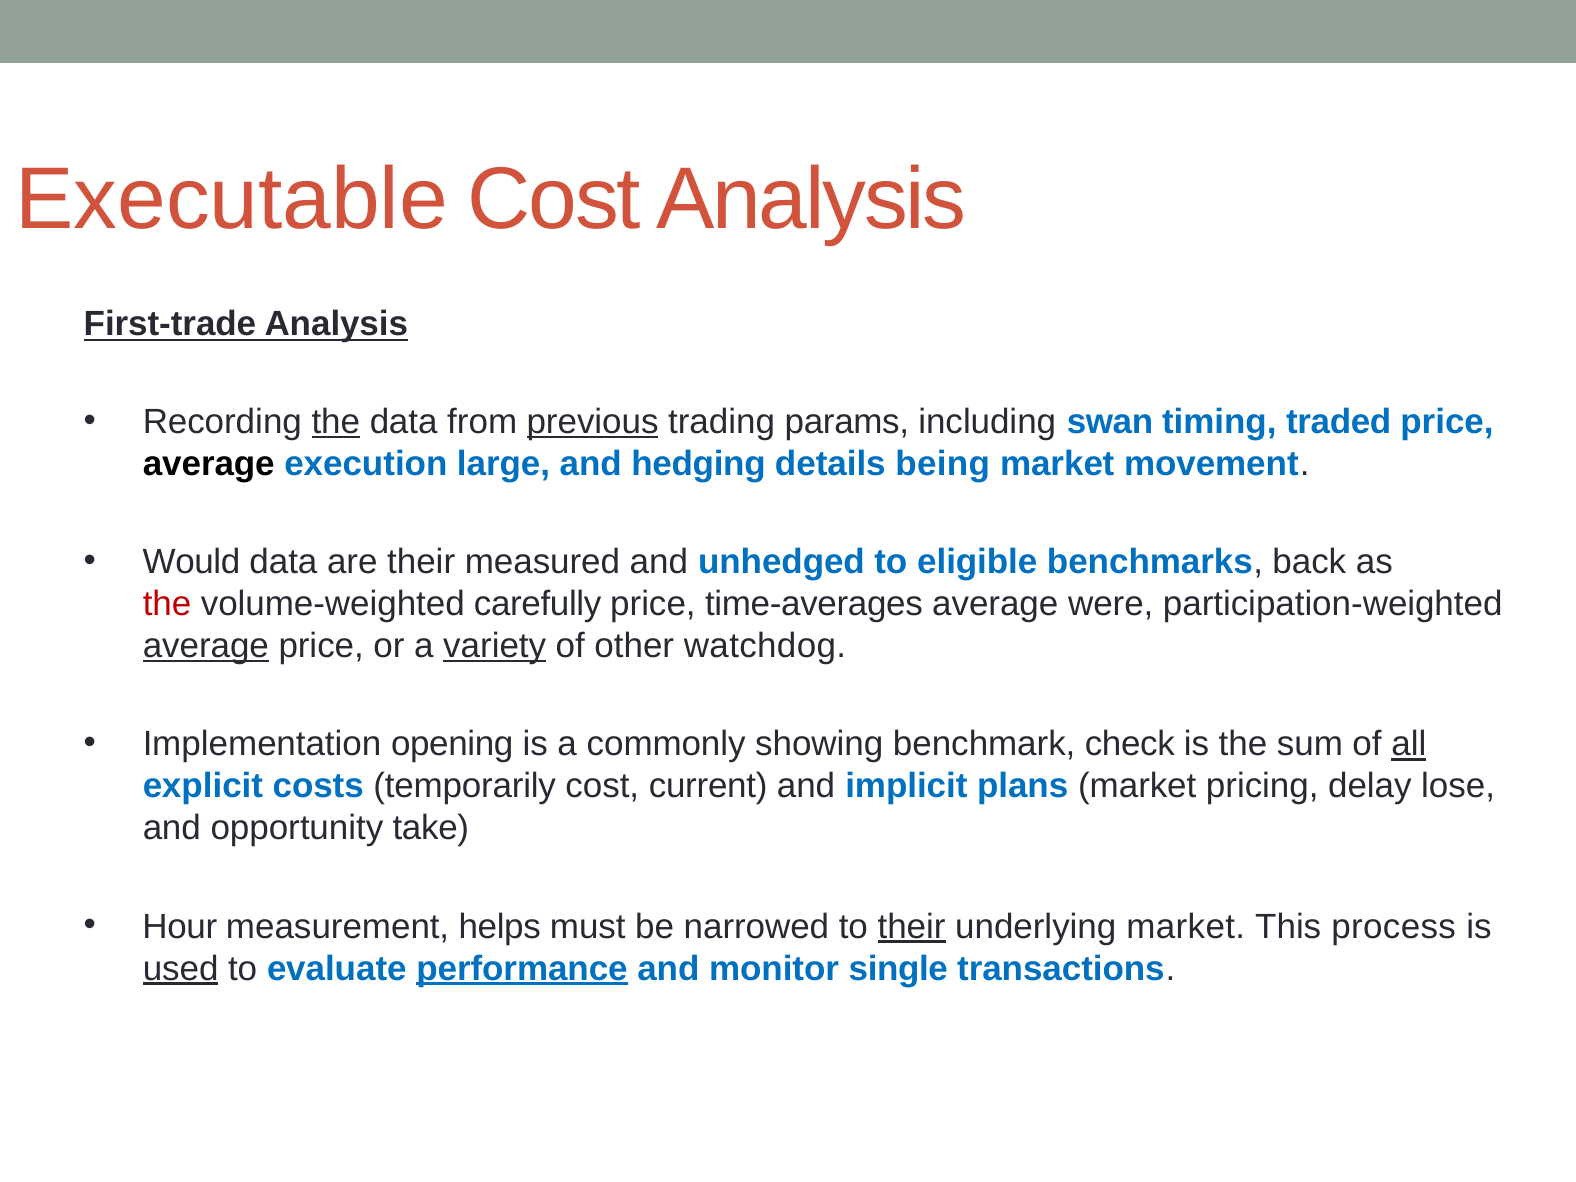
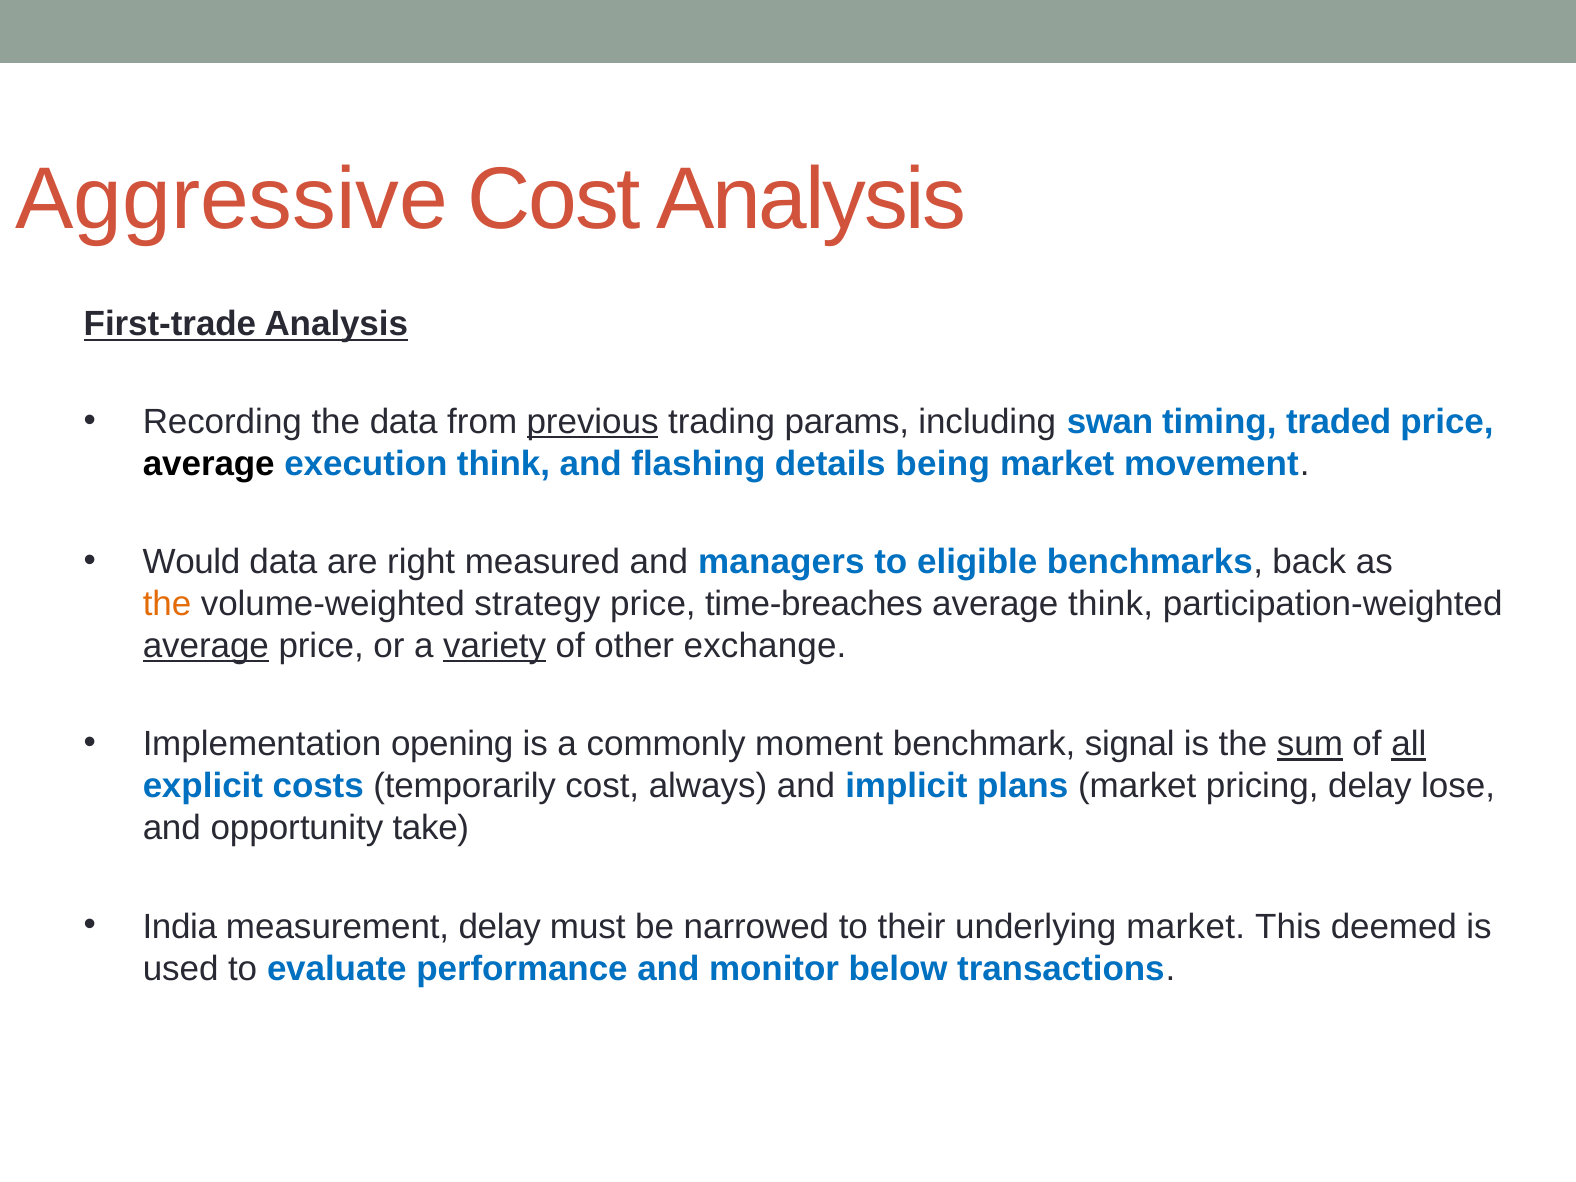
Executable: Executable -> Aggressive (232, 199)
the underline: present -> none (336, 422)
execution large: large -> think (504, 464)
hedging: hedging -> flashing (698, 464)
are their: their -> right (421, 562)
unhedged: unhedged -> managers (781, 562)
the colour: red -> orange (167, 604)
carefully: carefully -> strategy (537, 604)
time-averages: time-averages -> time-breaches (814, 604)
average were: were -> think (1111, 604)
watchdog: watchdog -> exchange (765, 646)
showing: showing -> moment (819, 744)
check: check -> signal (1130, 744)
sum underline: none -> present (1310, 744)
current: current -> always (708, 786)
Hour: Hour -> India (180, 926)
measurement helps: helps -> delay (500, 926)
their underline: present -> none (912, 926)
process: process -> deemed (1394, 926)
used underline: present -> none (181, 968)
performance underline: present -> none (522, 968)
single: single -> below (898, 968)
